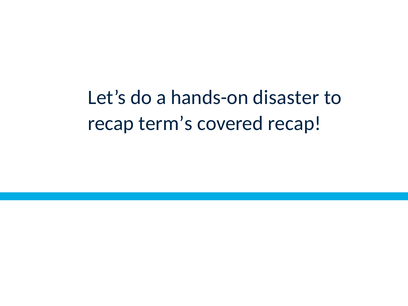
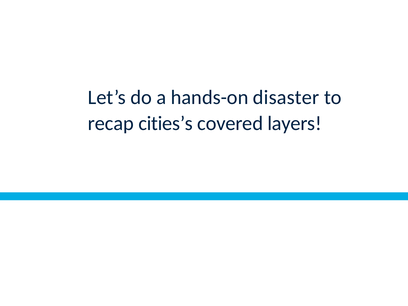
term’s: term’s -> cities’s (166, 124)
covered recap: recap -> layers (295, 124)
